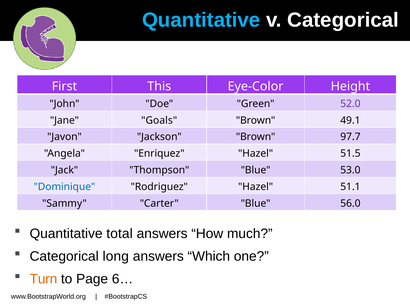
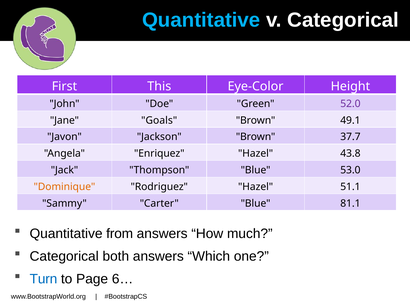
97.7: 97.7 -> 37.7 (350, 137)
51.5: 51.5 -> 43.8 (350, 154)
Dominique colour: blue -> orange (64, 187)
56.0: 56.0 -> 81.1 (350, 204)
total: total -> from (120, 234)
long: long -> both (116, 257)
Turn colour: orange -> blue (43, 279)
